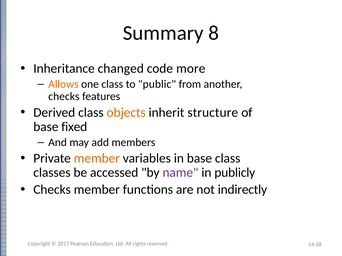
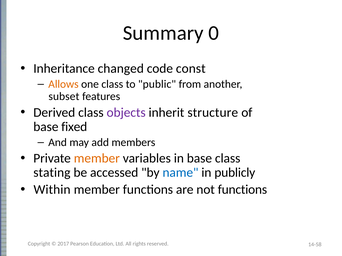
8: 8 -> 0 (214, 33)
more: more -> const (191, 69)
checks: checks -> subset (64, 97)
objects colour: orange -> purple (126, 113)
classes: classes -> stating (52, 173)
name colour: purple -> blue (180, 173)
Checks: Checks -> Within (52, 190)
not indirectly: indirectly -> functions (242, 190)
